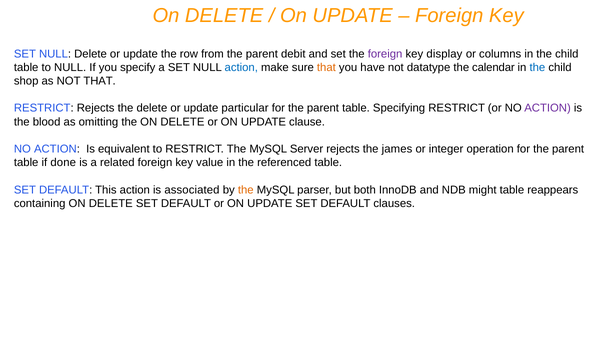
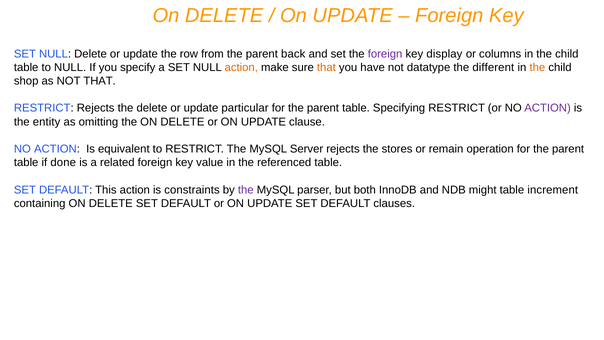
debit: debit -> back (293, 54)
action colour: blue -> orange (241, 67)
calendar: calendar -> different (493, 67)
the colour: blue -> orange (537, 67)
blood: blood -> entity (47, 122)
james: james -> stores (397, 149)
integer: integer -> remain (446, 149)
associated: associated -> constraints (192, 190)
the colour: orange -> purple (246, 190)
reappears: reappears -> increment (553, 190)
